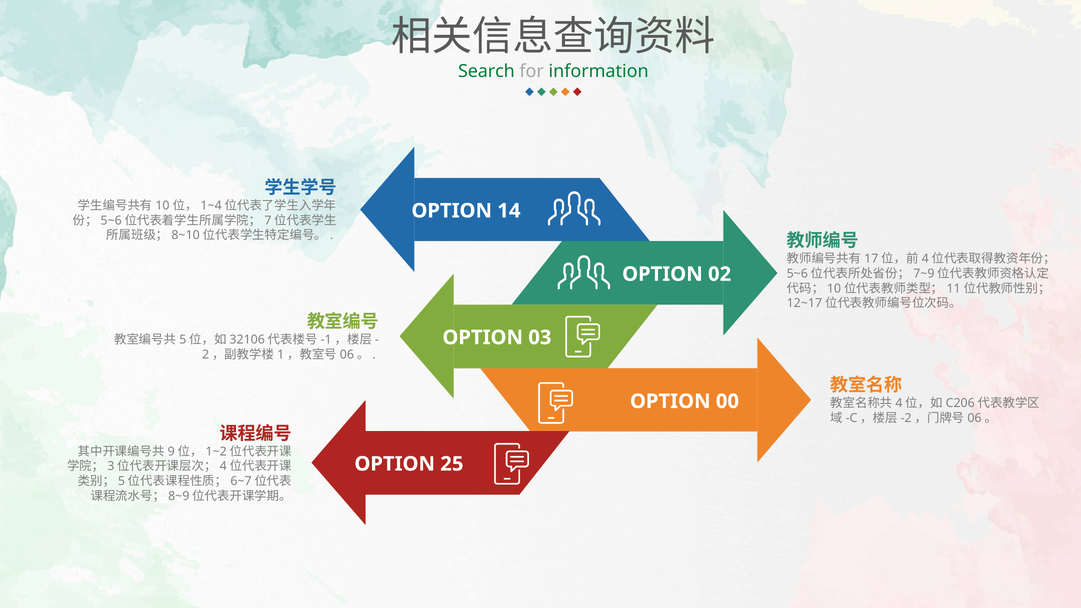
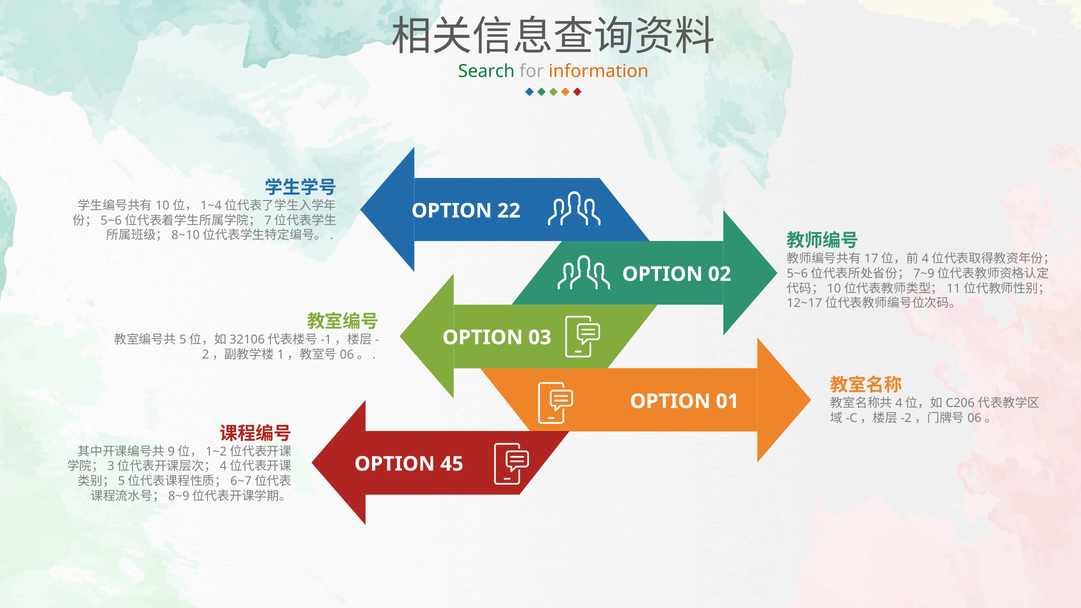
information colour: green -> orange (599, 71)
14: 14 -> 22 (509, 211)
00: 00 -> 01 (727, 401)
25: 25 -> 45 (452, 464)
